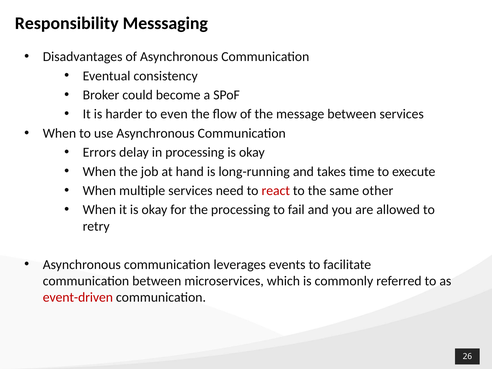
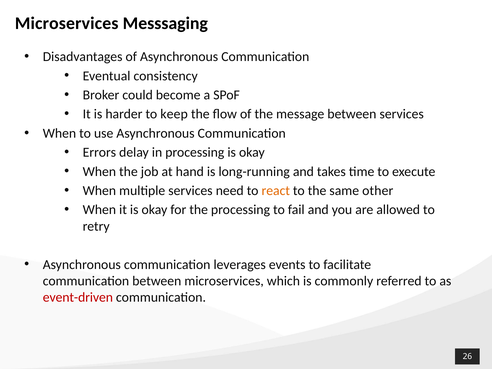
Responsibility: Responsibility -> Microservices (67, 23)
even: even -> keep (174, 114)
react colour: red -> orange (276, 191)
